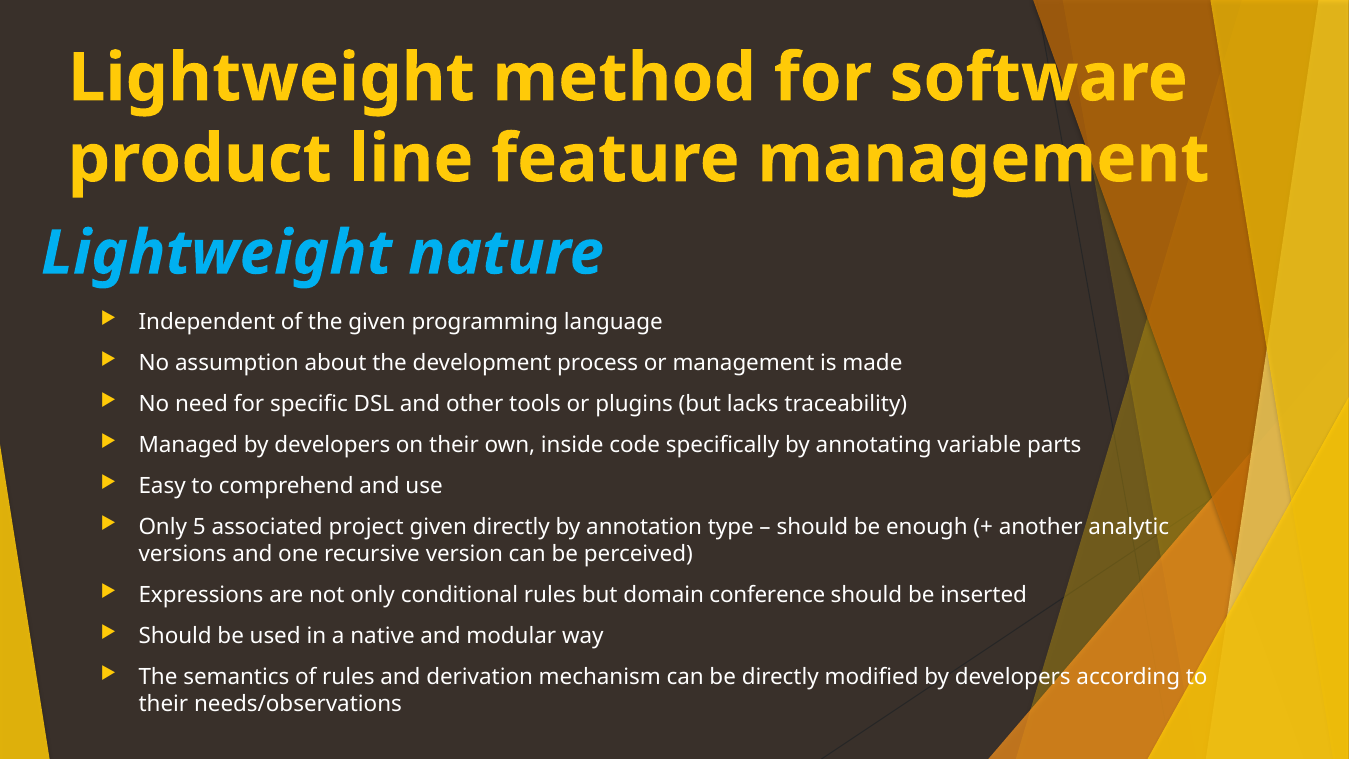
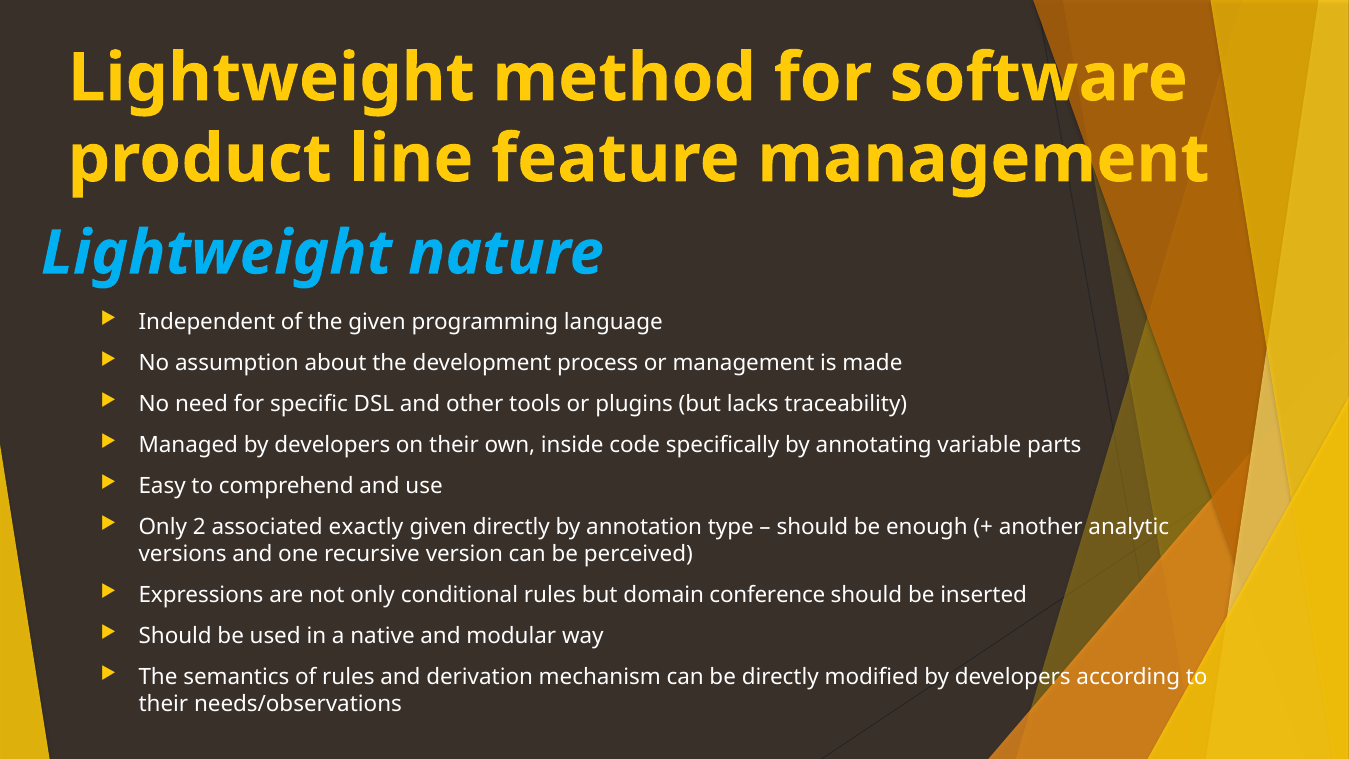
5: 5 -> 2 (199, 527)
project: project -> exactly (366, 527)
